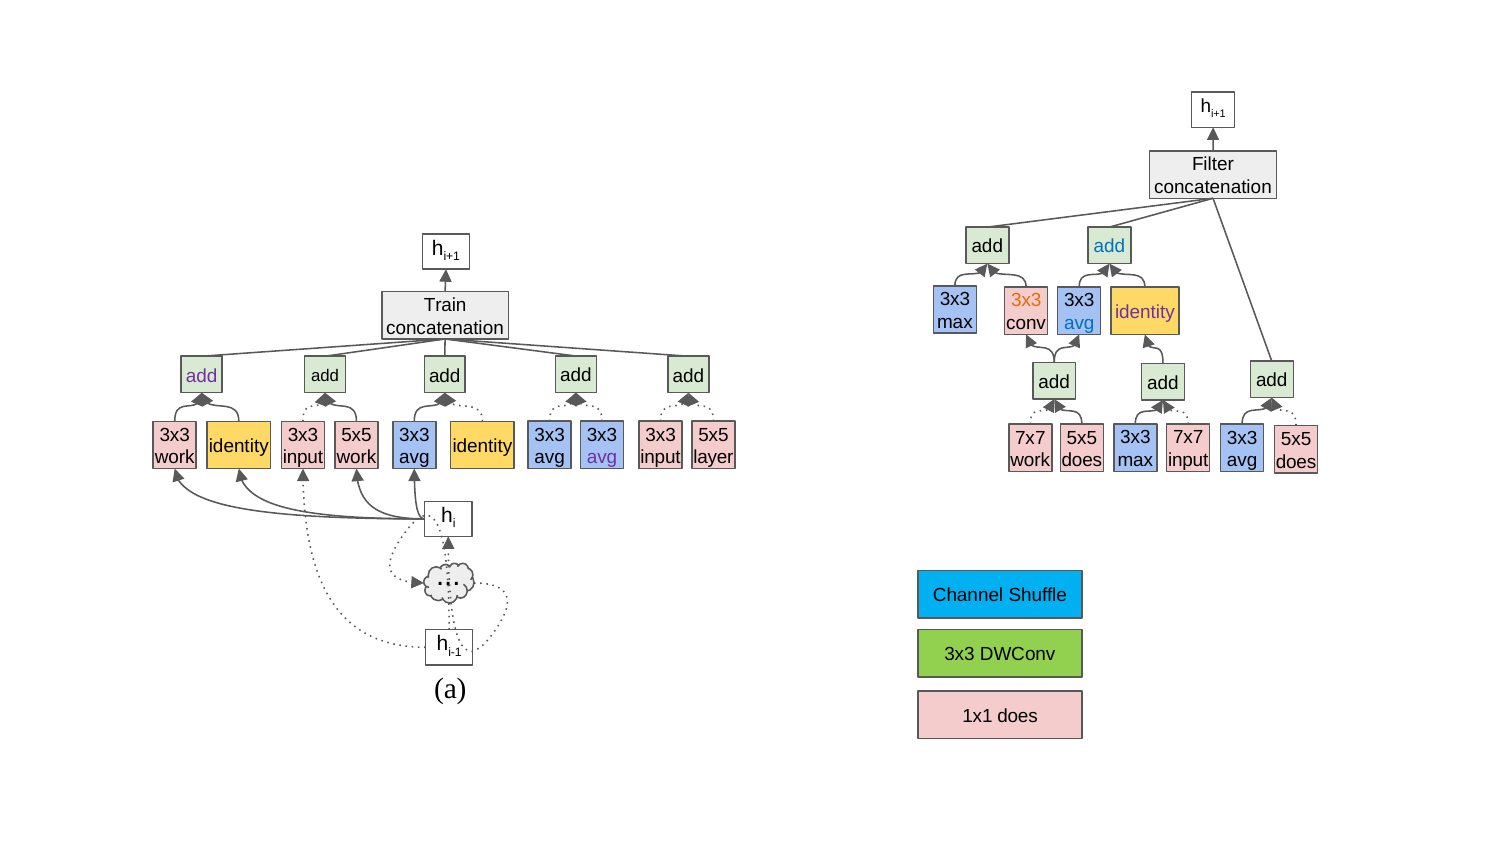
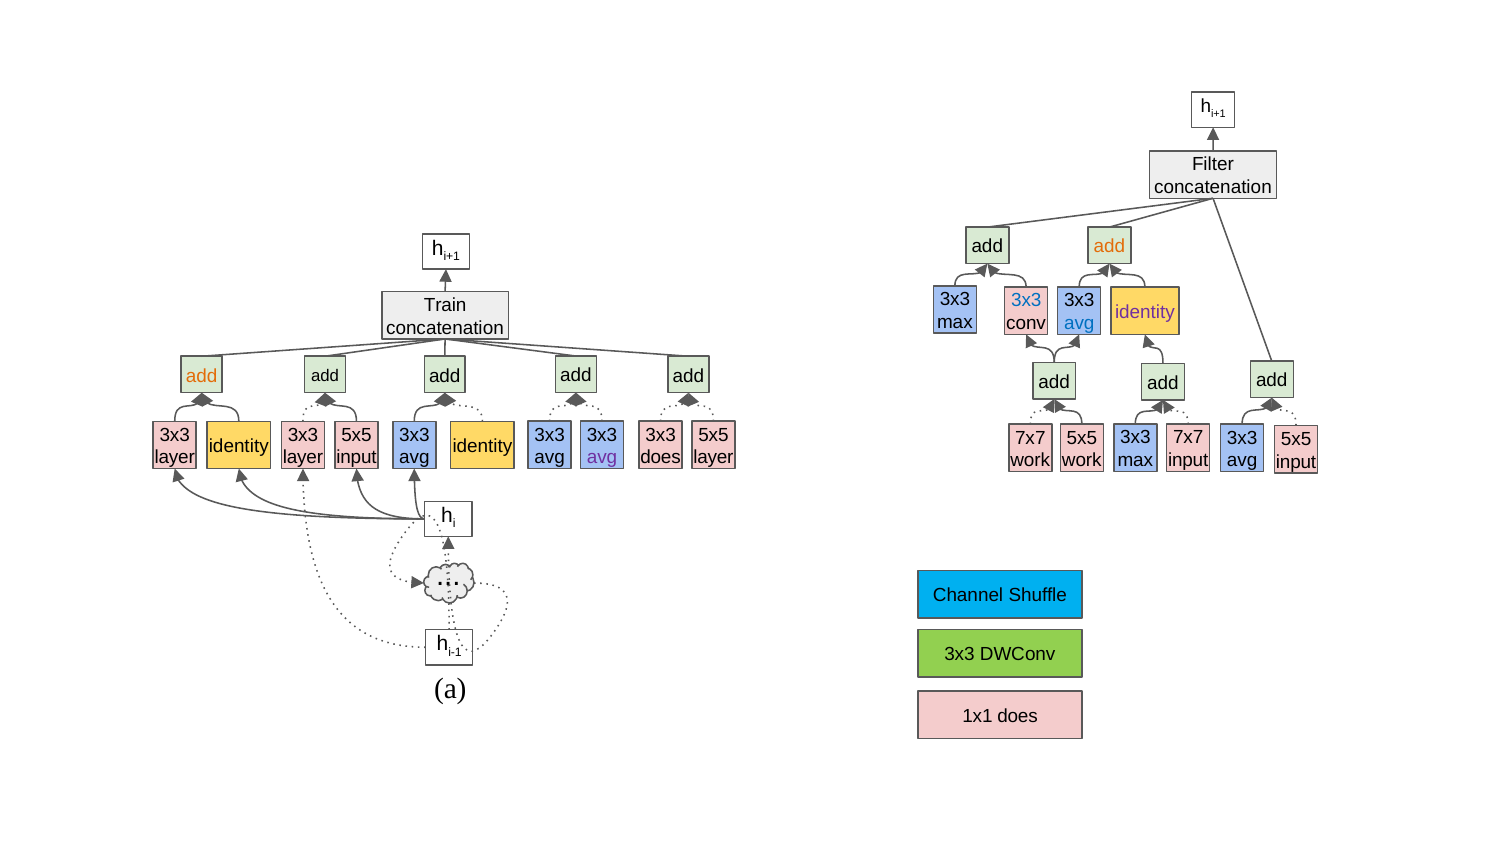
add colour: blue -> orange (1109, 247)
3x3 colour: orange -> blue (1026, 300)
add colour: purple -> orange (202, 376)
input: input -> does (661, 457)
work: work -> layer (175, 457)
input: input -> layer (303, 457)
work: work -> input (356, 457)
does: does -> work (1082, 460)
does: does -> input (1296, 462)
